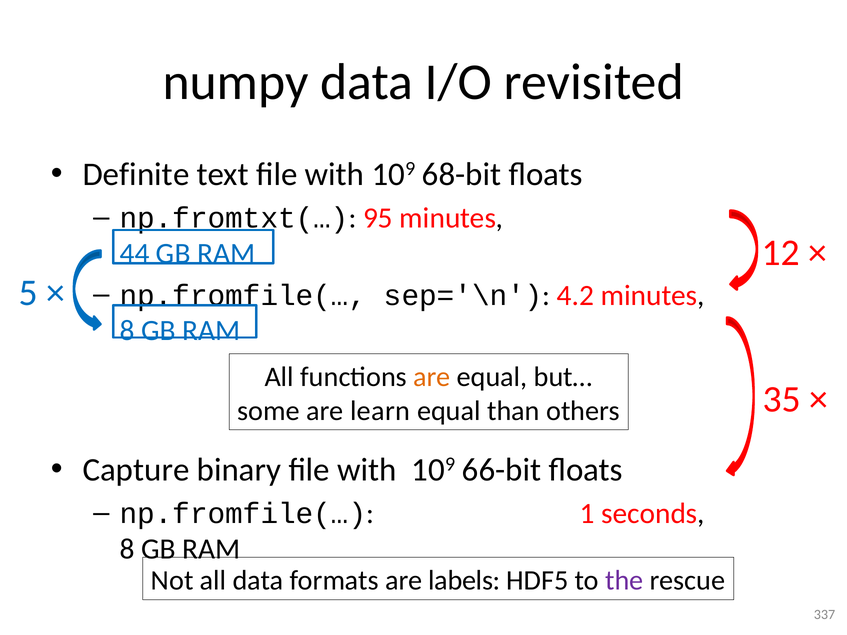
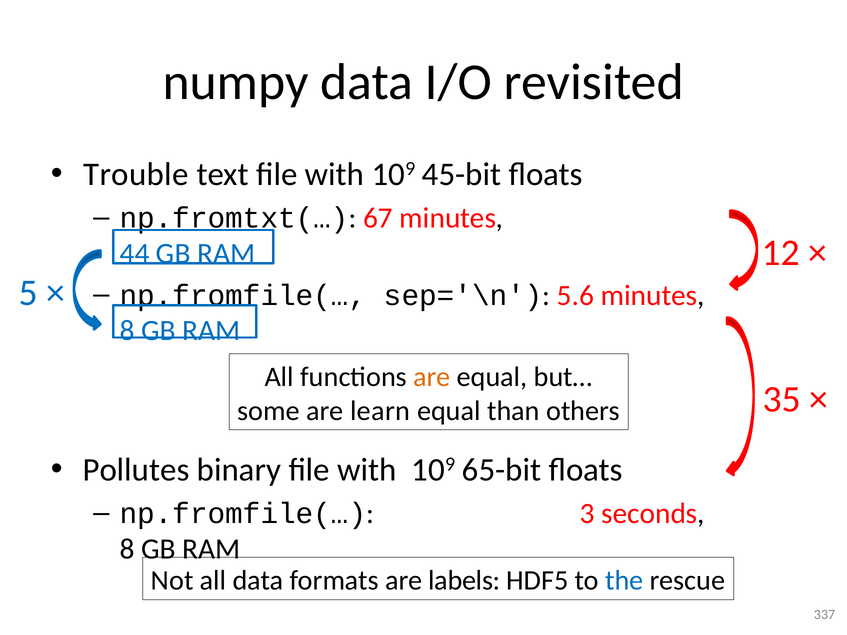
Definite: Definite -> Trouble (136, 175)
68-bit: 68-bit -> 45-bit (462, 175)
95: 95 -> 67 (378, 218)
4.2: 4.2 -> 5.6 (575, 295)
Capture: Capture -> Pollutes (136, 470)
66-bit: 66-bit -> 65-bit (502, 470)
1: 1 -> 3 (587, 514)
the colour: purple -> blue (624, 581)
